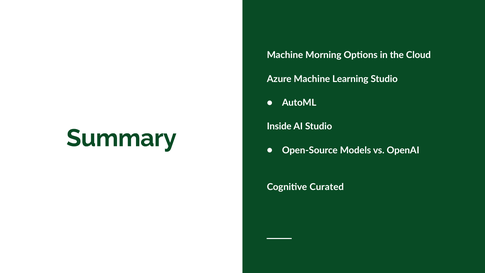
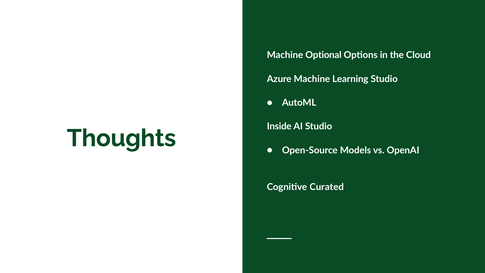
Morning: Morning -> Optional (323, 55)
Summary: Summary -> Thoughts (121, 138)
